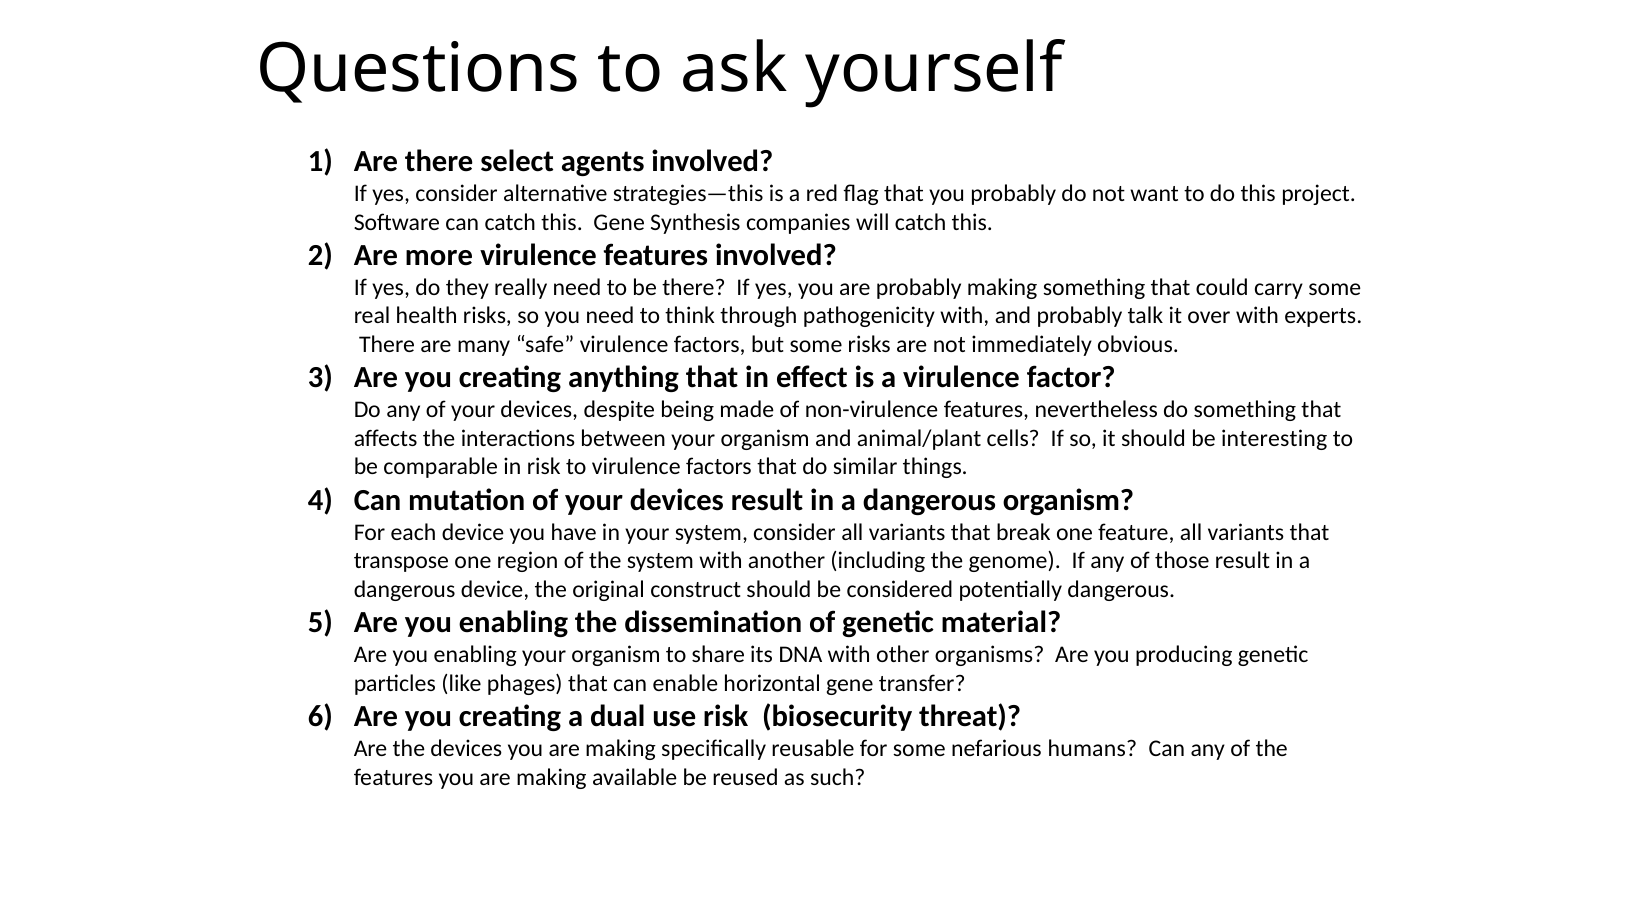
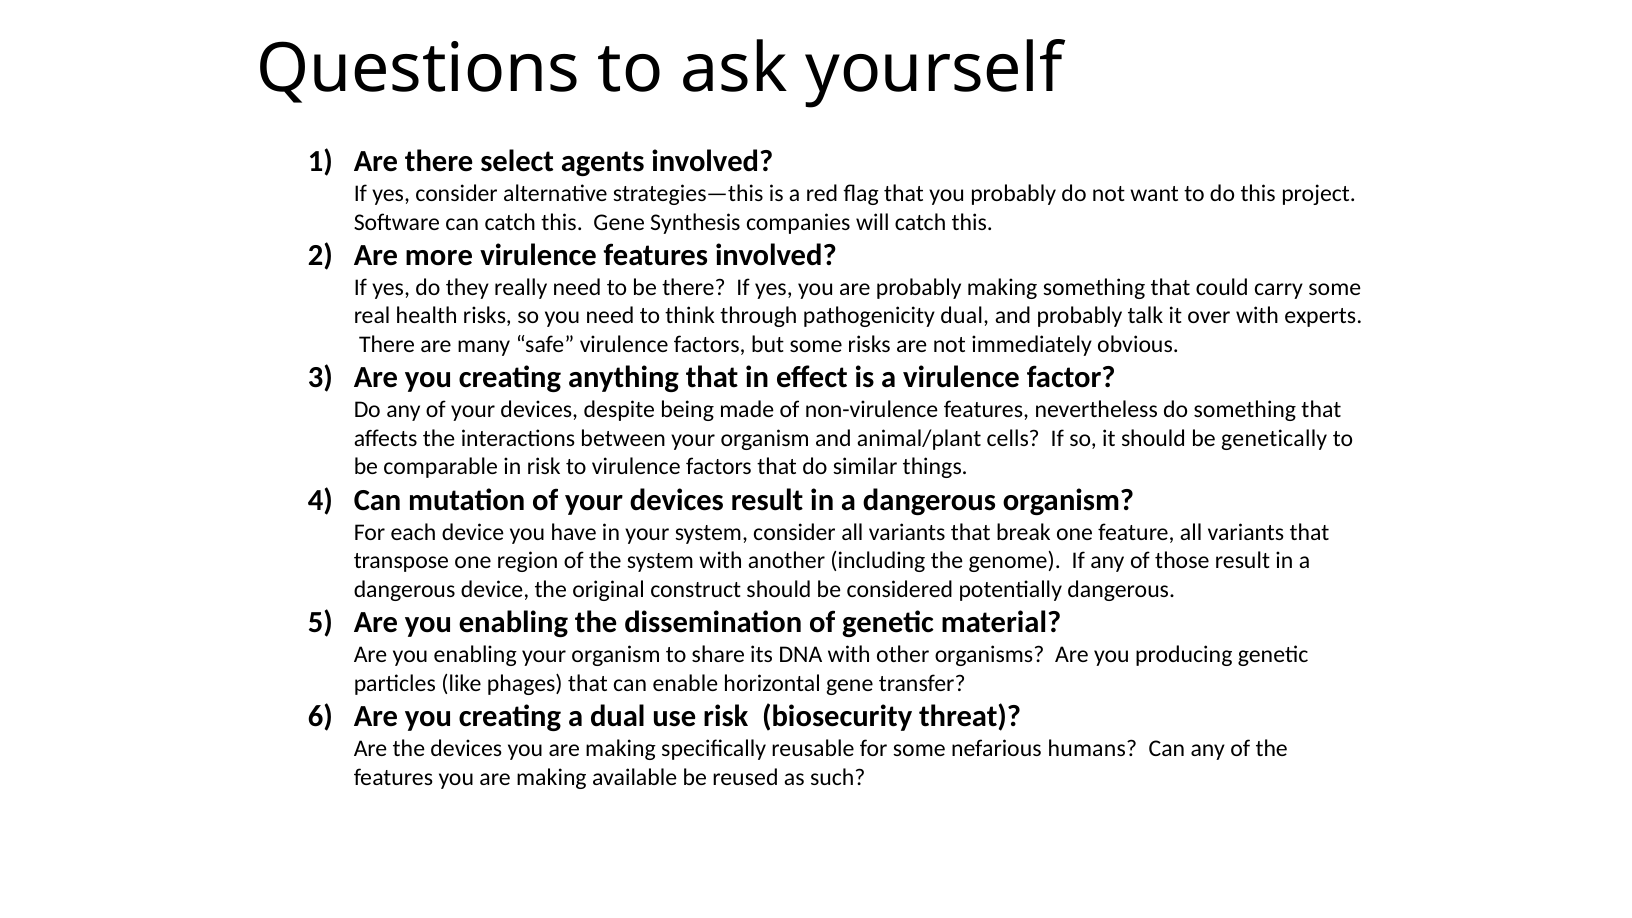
pathogenicity with: with -> dual (965, 316)
interesting: interesting -> genetically (1274, 438)
